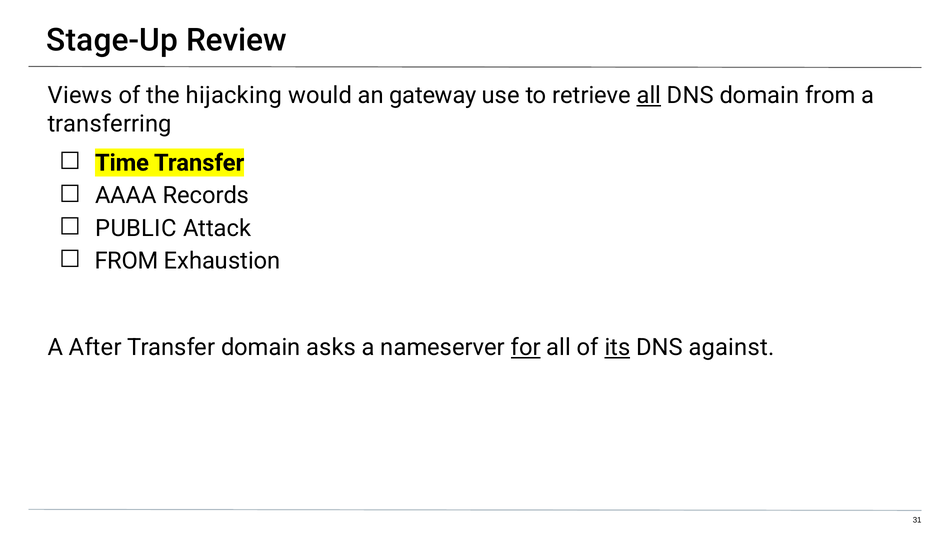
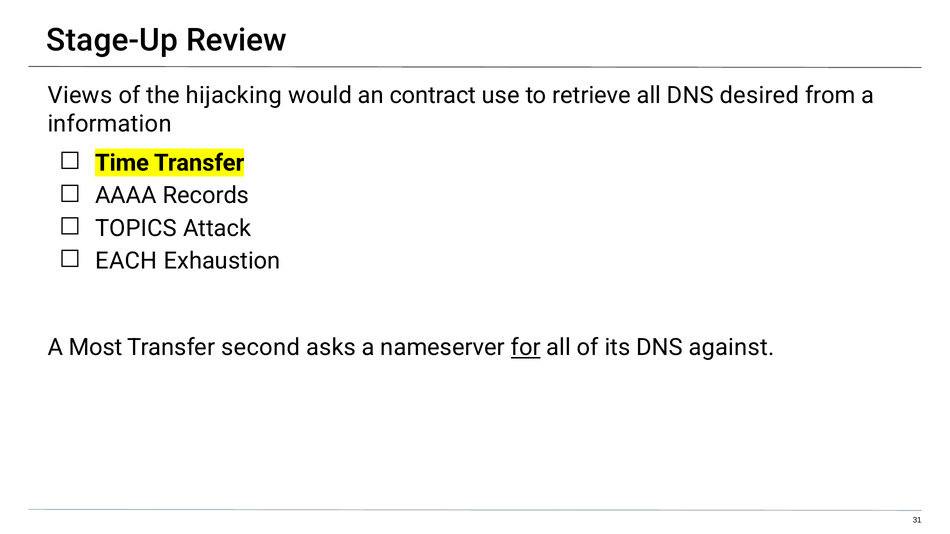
gateway: gateway -> contract (433, 96)
all underline: present -> none (649, 96)
DNS domain: domain -> desired (759, 96)
transferring: transferring -> information (110, 124)
PUBLIC: PUBLIC -> TOPICS (136, 228)
FROM: FROM -> EACH (126, 261)
After: After -> Most (96, 348)
Transfer domain: domain -> second (261, 348)
its underline: present -> none (617, 348)
